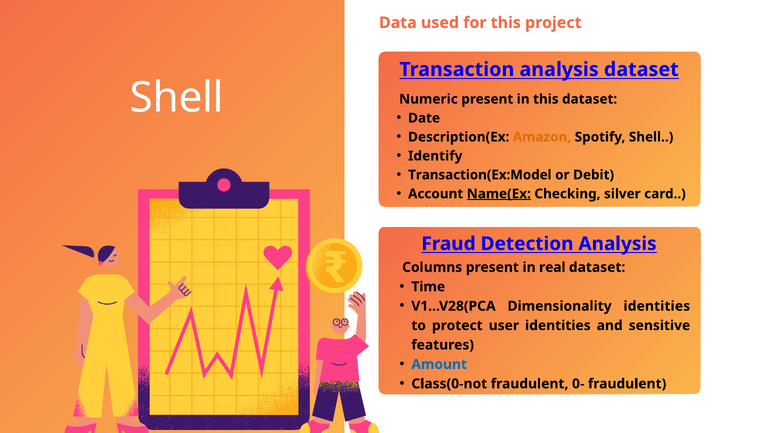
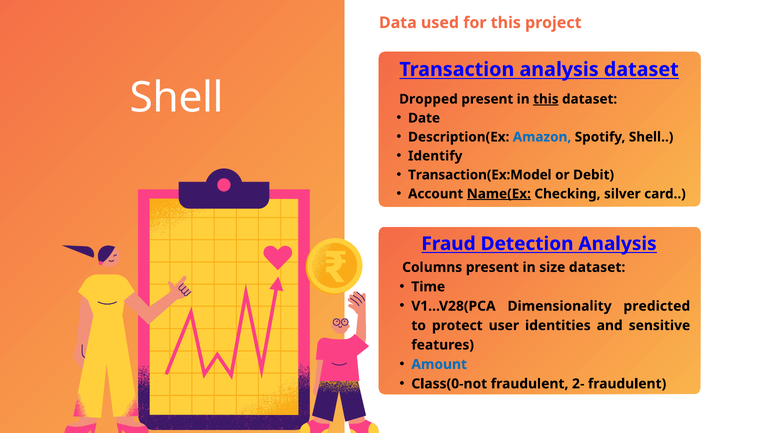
Numeric: Numeric -> Dropped (428, 99)
this underline: none -> present (546, 99)
Amazon colour: orange -> blue (542, 137)
real: real -> size (552, 267)
Dimensionality identities: identities -> predicted (657, 306)
0-: 0- -> 2- (578, 383)
